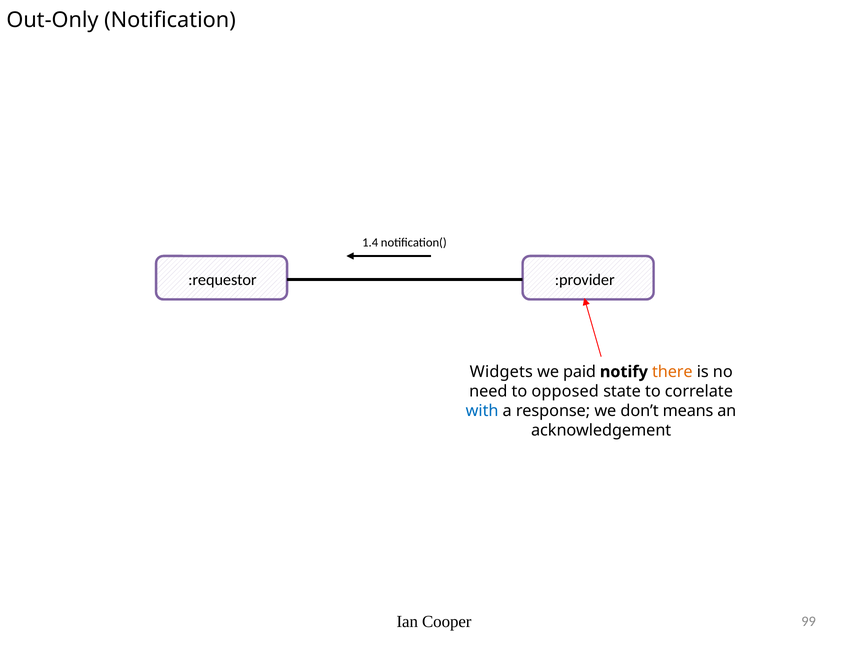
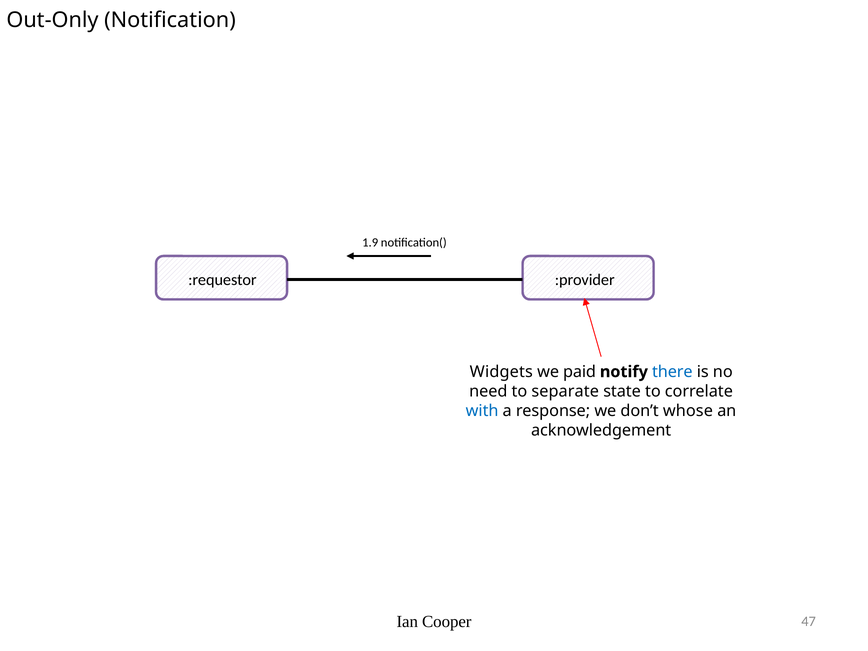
1.4: 1.4 -> 1.9 (370, 242)
there colour: orange -> blue (672, 372)
opposed: opposed -> separate (565, 391)
means: means -> whose (688, 411)
99: 99 -> 47 (809, 622)
